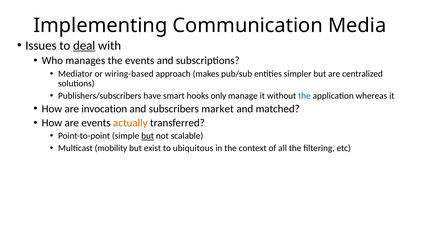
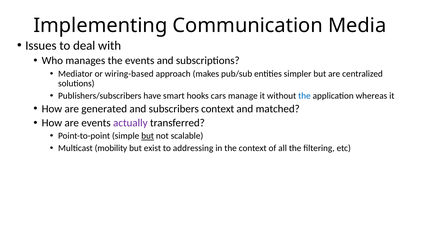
deal underline: present -> none (84, 46)
only: only -> cars (218, 96)
invocation: invocation -> generated (104, 109)
subscribers market: market -> context (218, 109)
actually colour: orange -> purple (130, 123)
ubiquitous: ubiquitous -> addressing (193, 148)
